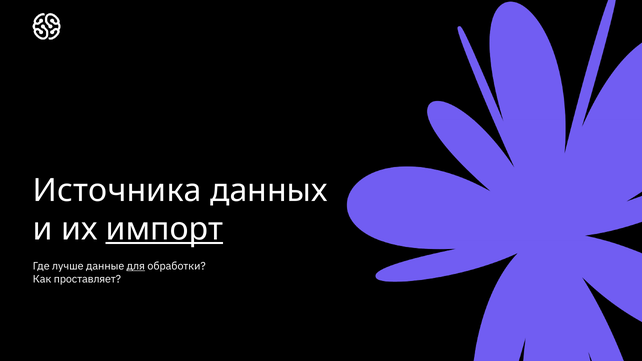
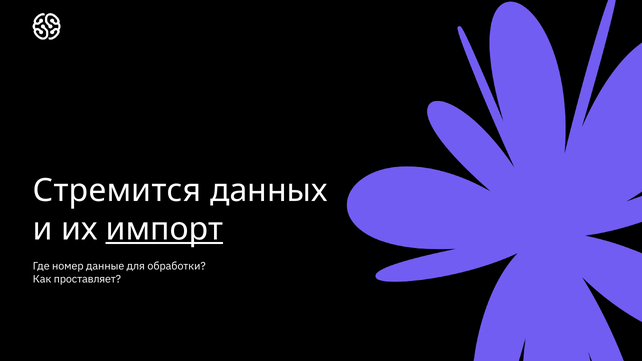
Источника: Источника -> Стремится (117, 191)
лучше: лучше -> номер (68, 266)
для underline: present -> none (136, 266)
